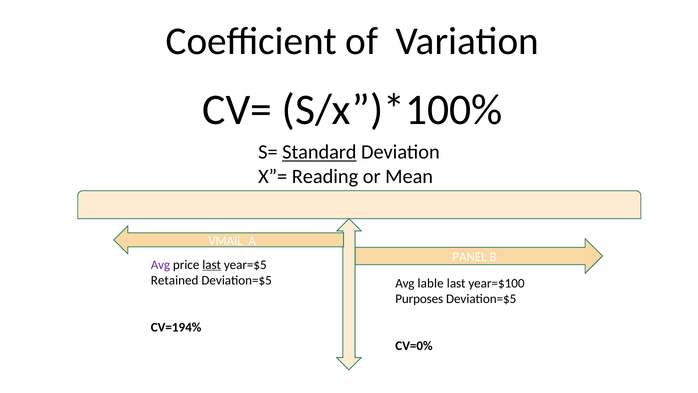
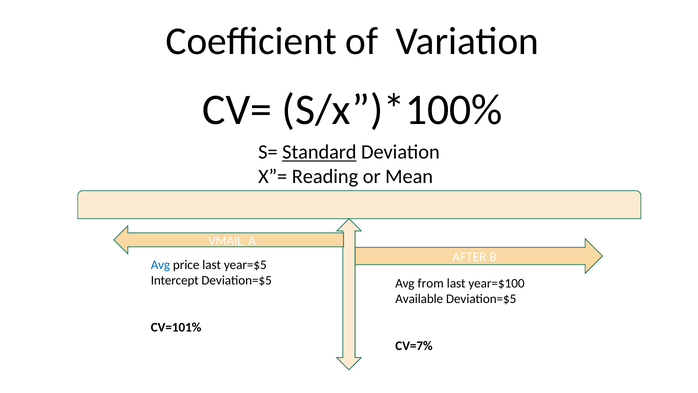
PANEL: PANEL -> AFTER (469, 257)
Avg colour: purple -> blue (160, 264)
last underline: present -> none (212, 264)
Retained: Retained -> Intercept (175, 280)
lable: lable -> from (431, 283)
Purposes: Purposes -> Available (419, 299)
CV=194%: CV=194% -> CV=101% (176, 327)
CV=0%: CV=0% -> CV=7% (414, 346)
